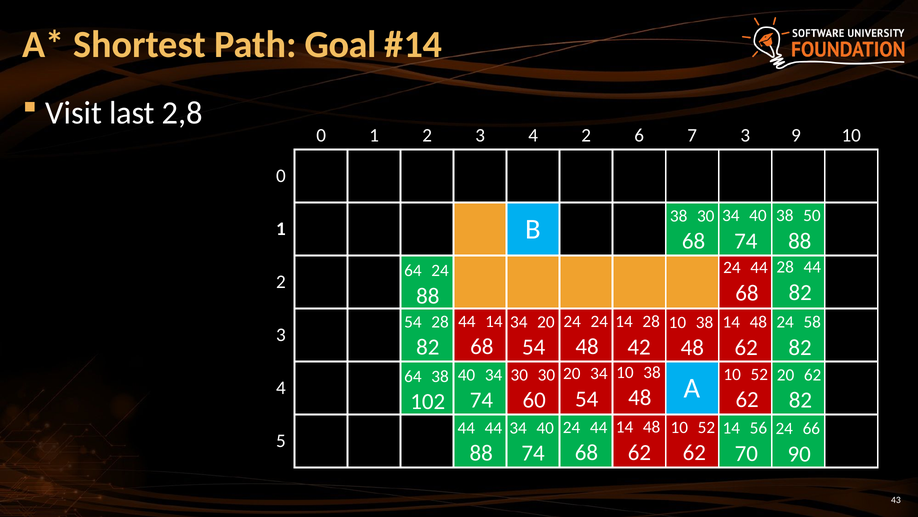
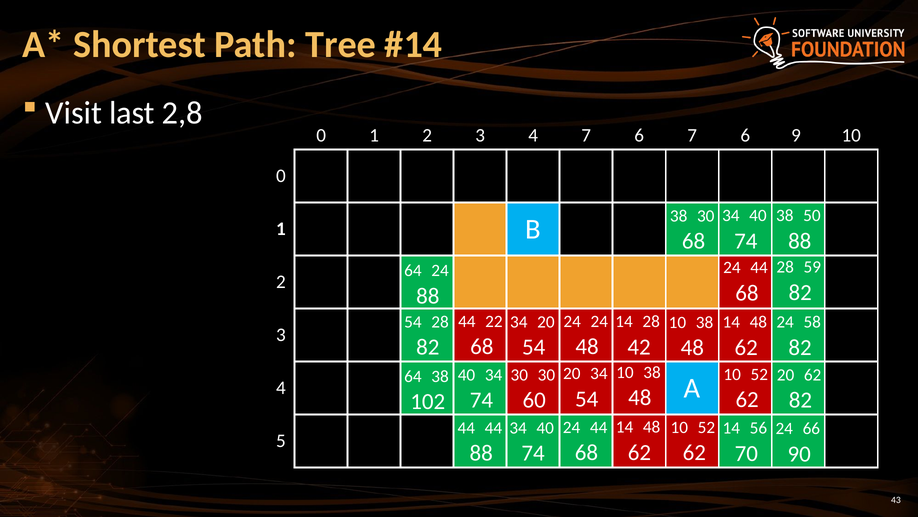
Goal: Goal -> Tree (341, 45)
4 2: 2 -> 7 (586, 135)
6 7 3: 3 -> 6 (745, 135)
28 44: 44 -> 59 (812, 267)
44 14: 14 -> 22 (494, 321)
